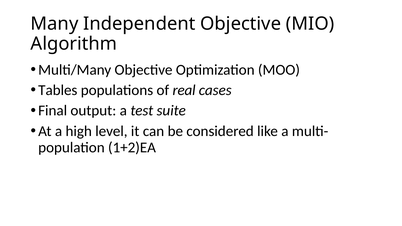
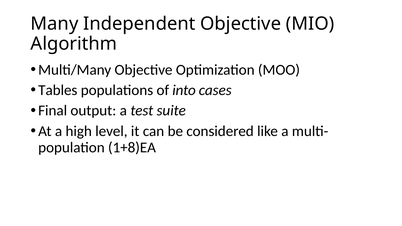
real: real -> into (184, 90)
1+2)EA: 1+2)EA -> 1+8)EA (132, 147)
